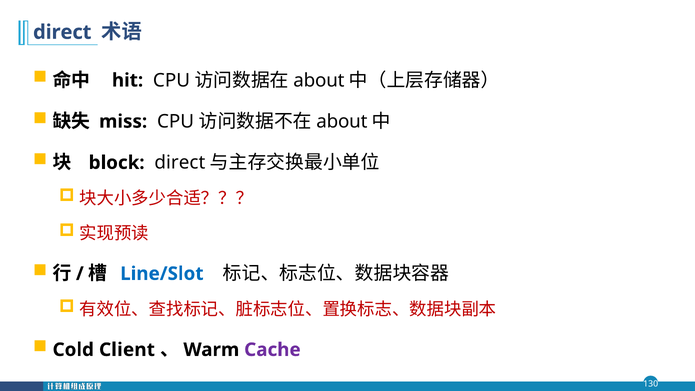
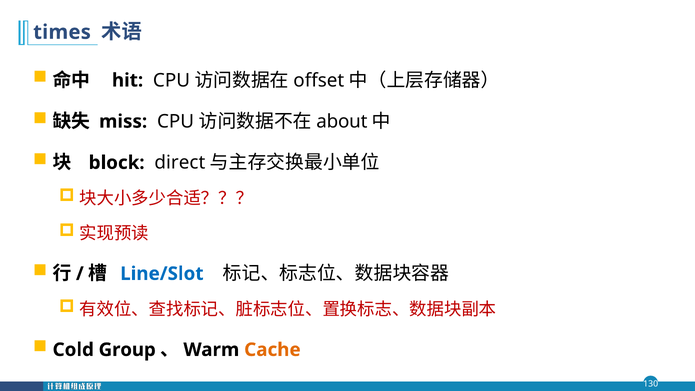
direct: direct -> times (62, 32)
about: about -> offset (319, 80)
Client: Client -> Group (127, 350)
Cache colour: purple -> orange (272, 350)
